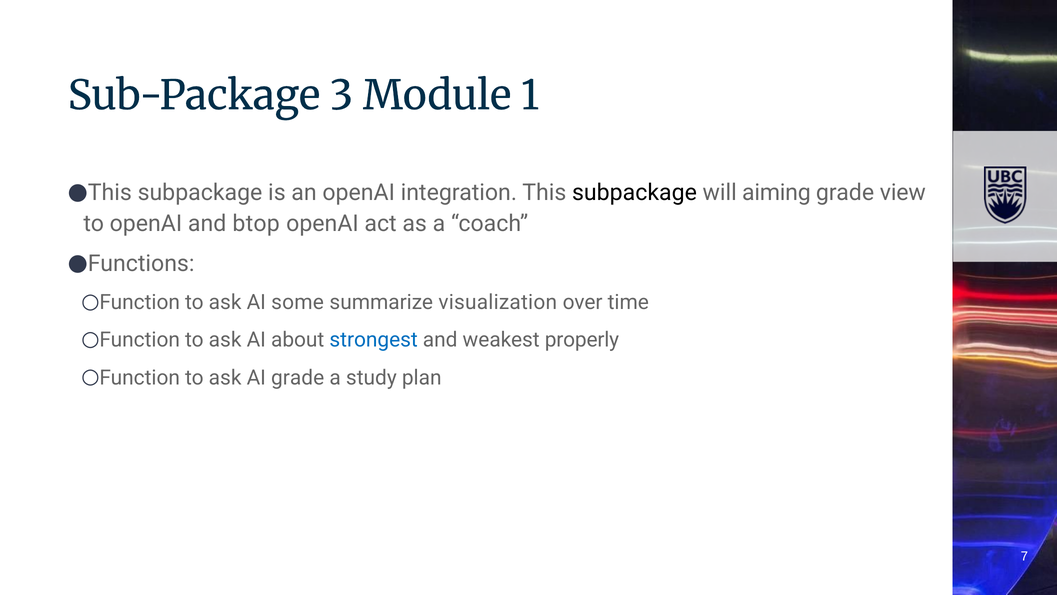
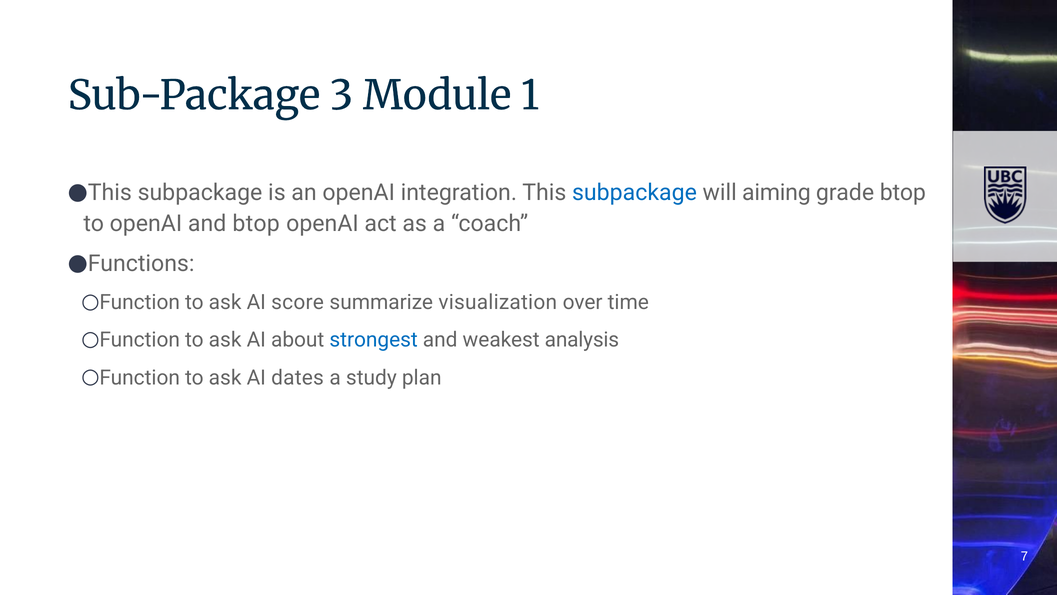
subpackage colour: black -> blue (634, 193)
grade view: view -> btop (903, 193)
some: some -> score (298, 302)
properly: properly -> analysis (582, 340)
AI grade: grade -> dates (298, 377)
